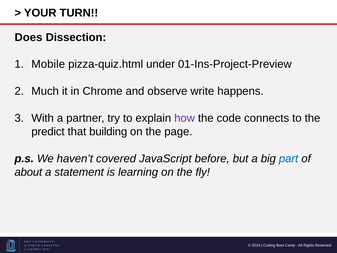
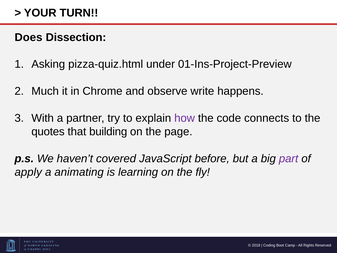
Mobile: Mobile -> Asking (48, 64)
predict: predict -> quotes (48, 132)
part colour: blue -> purple (289, 159)
about: about -> apply (28, 172)
statement: statement -> animating (79, 172)
